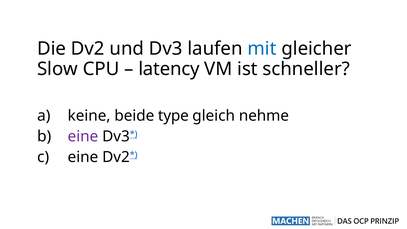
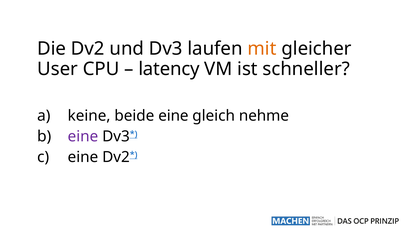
mit colour: blue -> orange (262, 49)
Slow: Slow -> User (58, 69)
beide type: type -> eine (173, 116)
